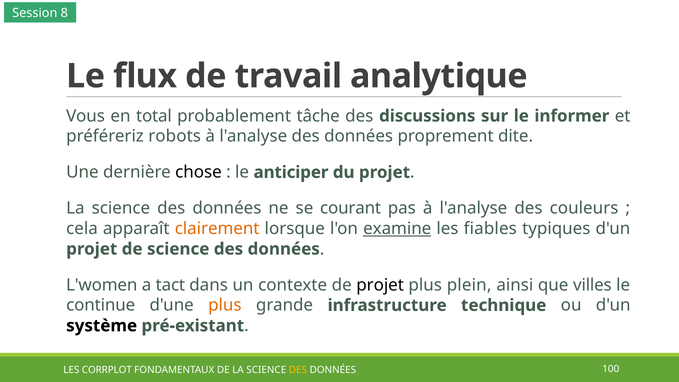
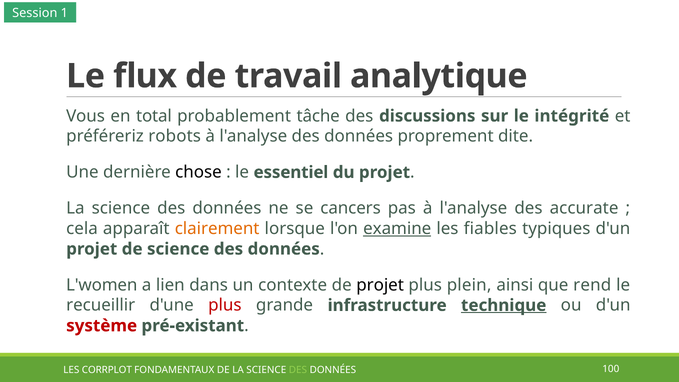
8: 8 -> 1 (64, 13)
informer: informer -> intégrité (572, 116)
anticiper: anticiper -> essentiel (291, 172)
courant: courant -> cancers (351, 208)
couleurs: couleurs -> accurate (584, 208)
tact: tact -> lien (170, 285)
villes: villes -> rend (592, 285)
continue: continue -> recueillir (101, 305)
plus colour: orange -> red (225, 305)
technique underline: none -> present (504, 305)
système colour: black -> red (102, 326)
DES colour: yellow -> light green (298, 370)
